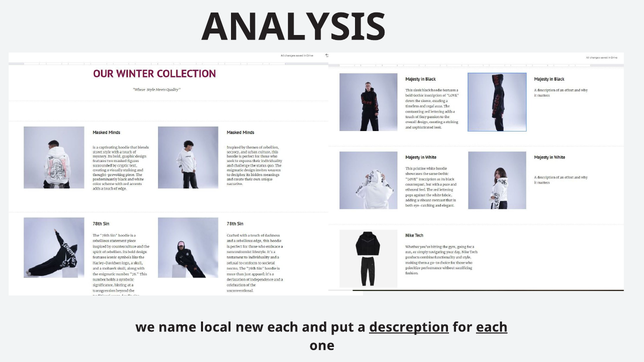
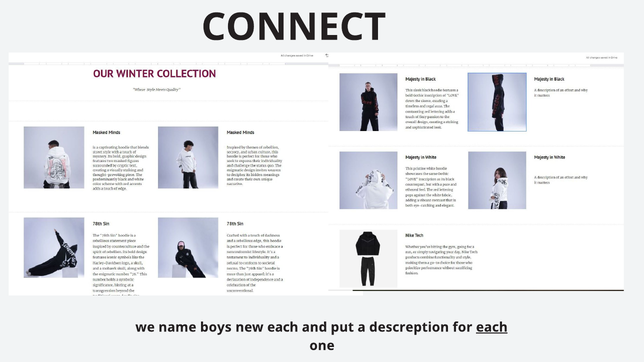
ANALYSIS: ANALYSIS -> CONNECT (294, 27)
local: local -> boys (216, 327)
descreption underline: present -> none (409, 327)
